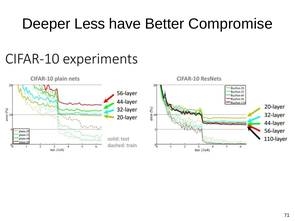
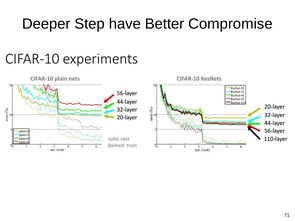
Less: Less -> Step (90, 24)
